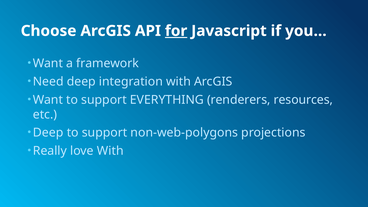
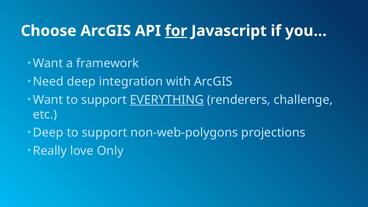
EVERYTHING underline: none -> present (167, 100)
resources: resources -> challenge (303, 100)
love With: With -> Only (110, 151)
